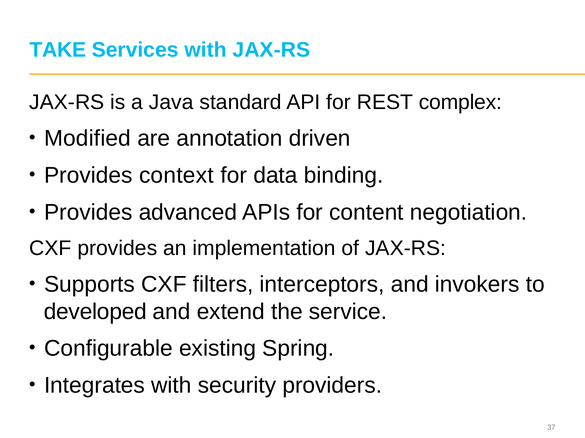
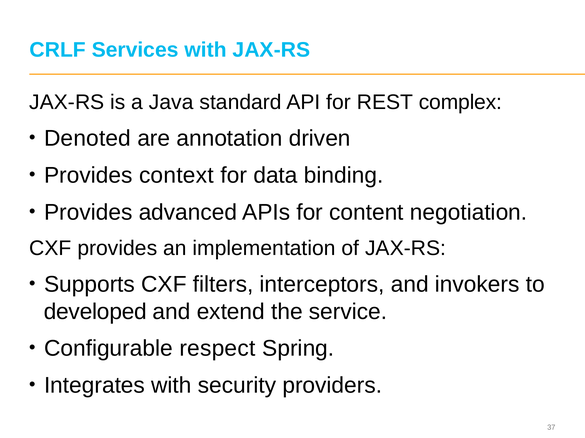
TAKE: TAKE -> CRLF (58, 50)
Modified: Modified -> Denoted (88, 139)
existing: existing -> respect (217, 349)
